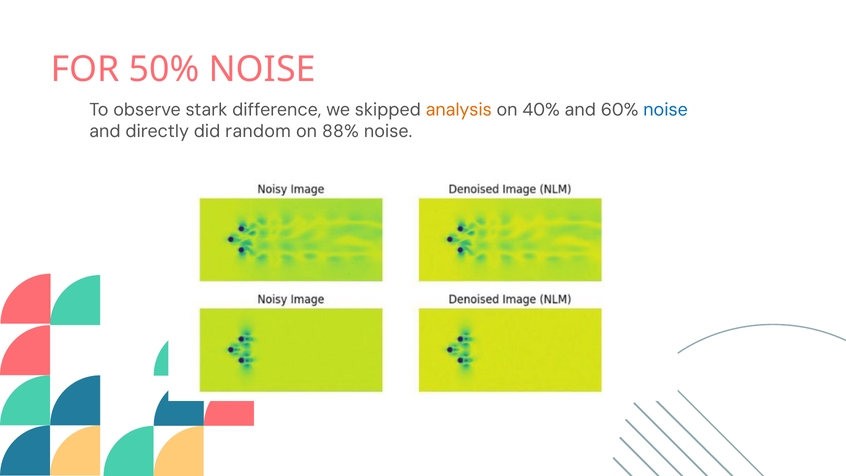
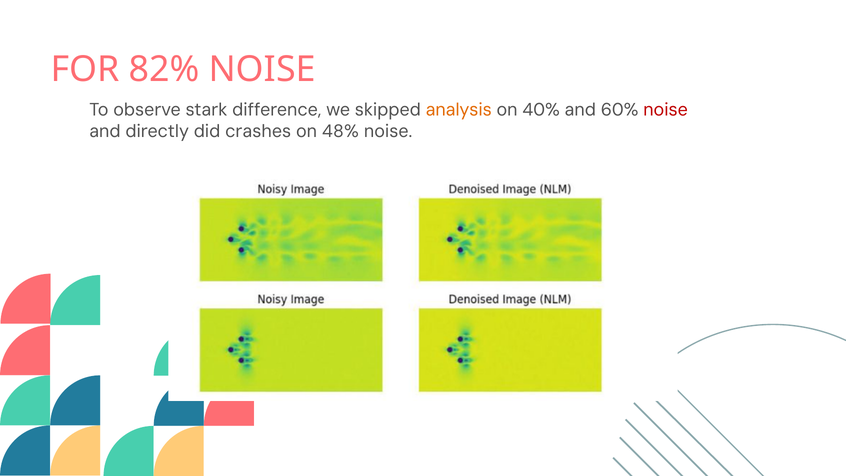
50%: 50% -> 82% (164, 69)
noise colour: blue -> red (666, 110)
random: random -> crashes (258, 131)
88%: 88% -> 48% (340, 131)
